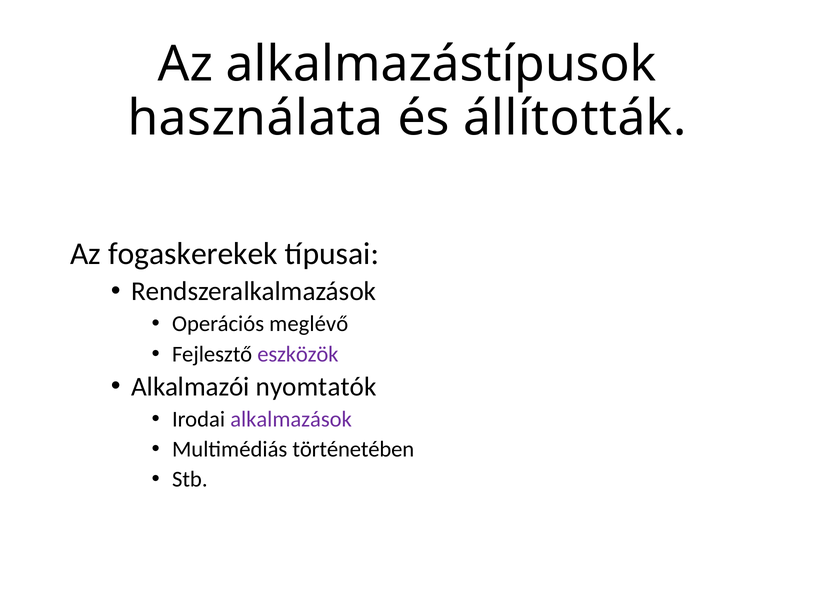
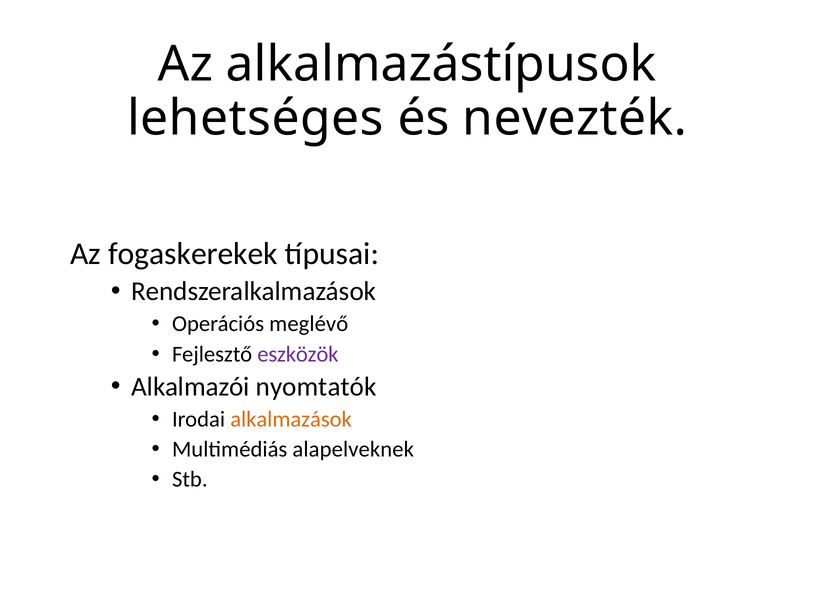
használata: használata -> lehetséges (255, 118)
állították: állították -> nevezték (575, 118)
alkalmazások colour: purple -> orange (291, 419)
történetében: történetében -> alapelveknek (353, 449)
